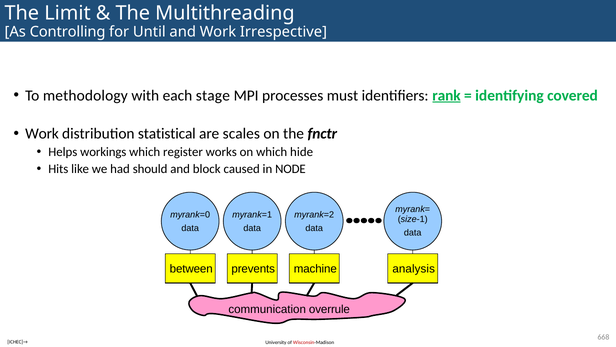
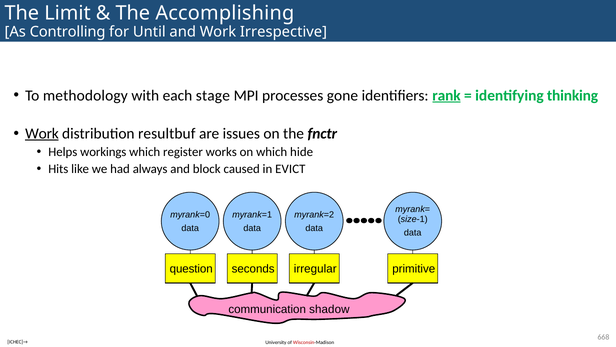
Multithreading: Multithreading -> Accomplishing (225, 13)
must: must -> gone (342, 95)
covered: covered -> thinking (573, 95)
Work underline: none -> present (42, 133)
statistical: statistical -> resultbuf (167, 133)
scales: scales -> issues (241, 133)
should: should -> always (150, 169)
NODE: NODE -> EVICT (290, 169)
between: between -> question (191, 269)
prevents: prevents -> seconds (253, 269)
machine: machine -> irregular (315, 269)
analysis: analysis -> primitive (414, 269)
overrule: overrule -> shadow (329, 309)
